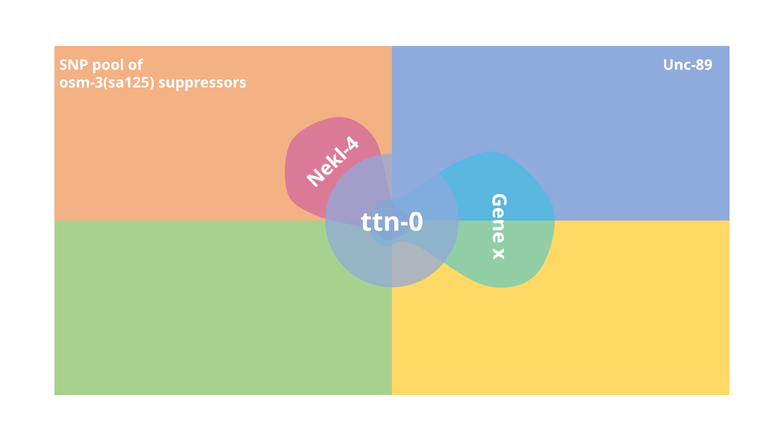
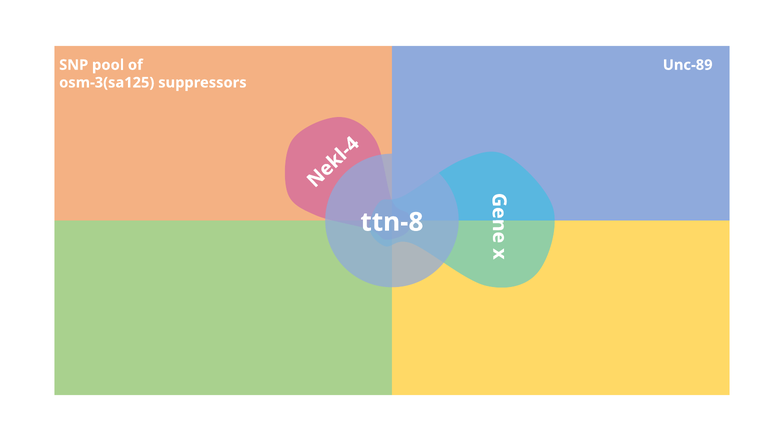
ttn-0: ttn-0 -> ttn-8 (392, 222)
